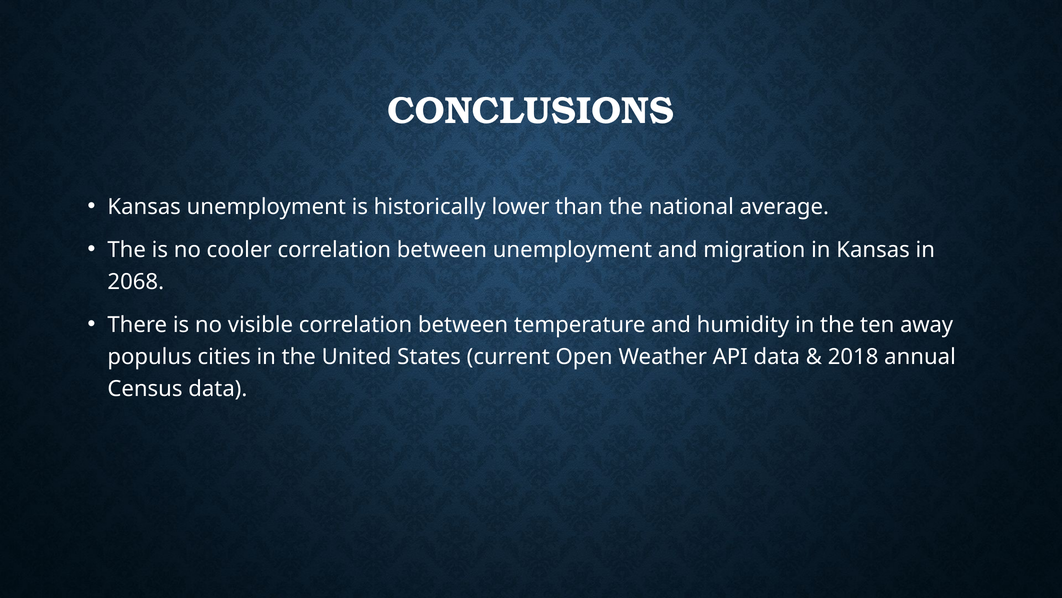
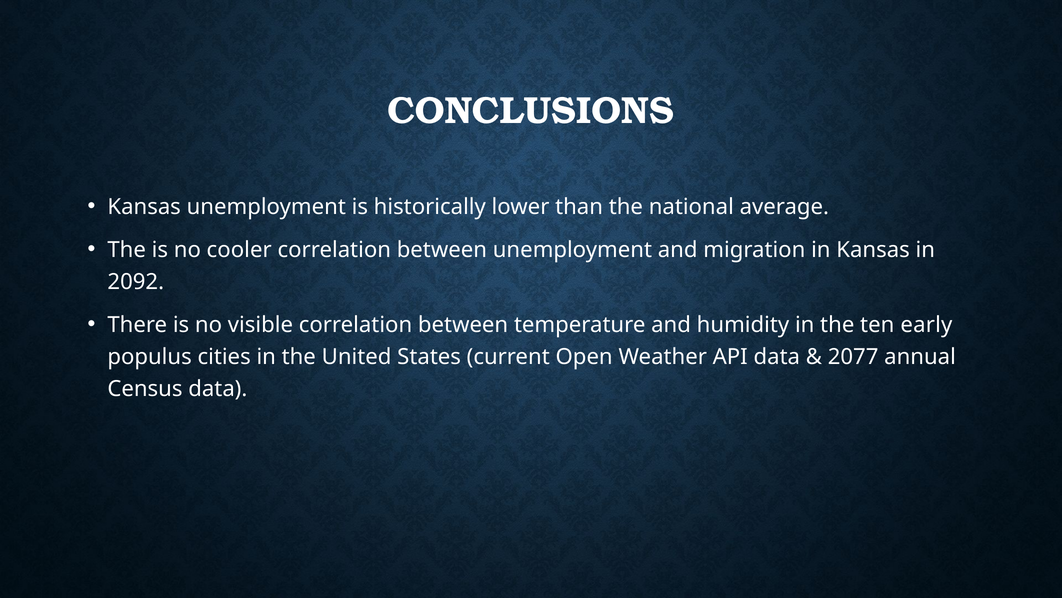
2068: 2068 -> 2092 (136, 282)
away: away -> early (926, 325)
2018: 2018 -> 2077 (853, 356)
